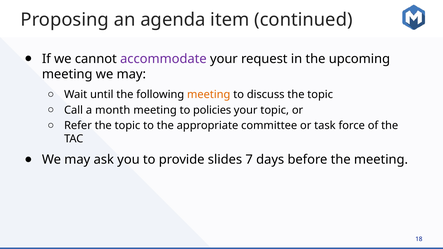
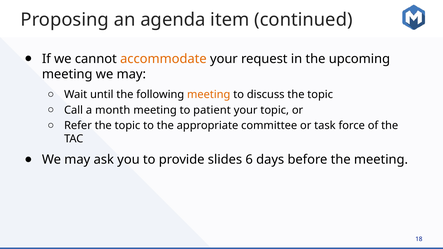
accommodate colour: purple -> orange (163, 59)
policies: policies -> patient (212, 110)
7: 7 -> 6 (249, 160)
